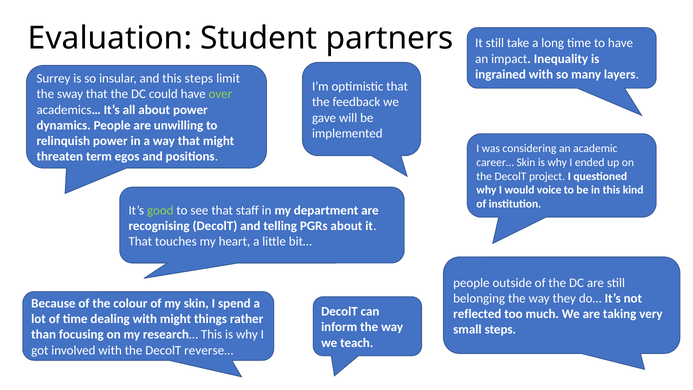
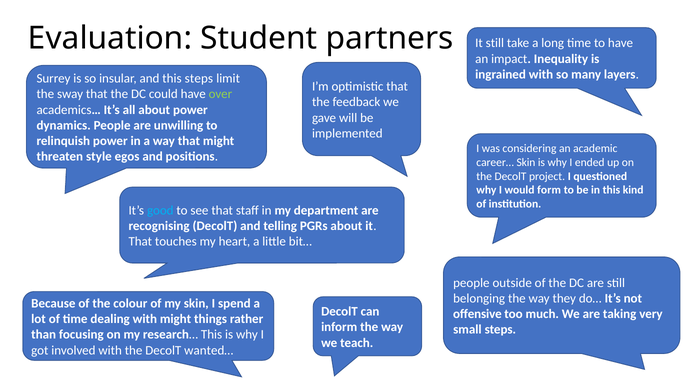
term: term -> style (99, 157)
voice: voice -> form (549, 190)
good colour: light green -> light blue (160, 210)
reflected: reflected -> offensive (477, 314)
reverse…: reverse… -> wanted… (209, 350)
